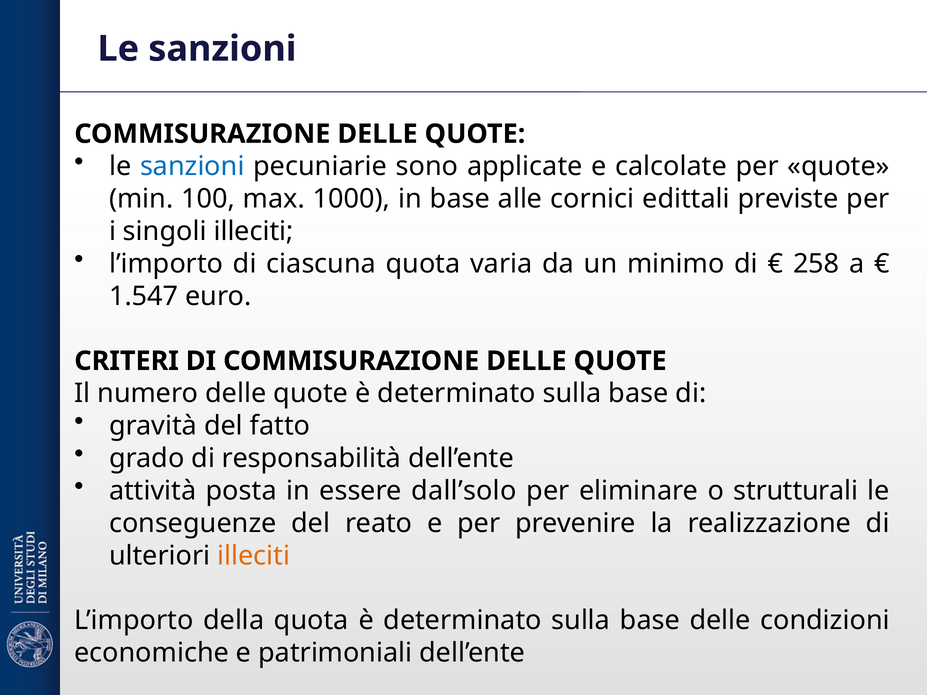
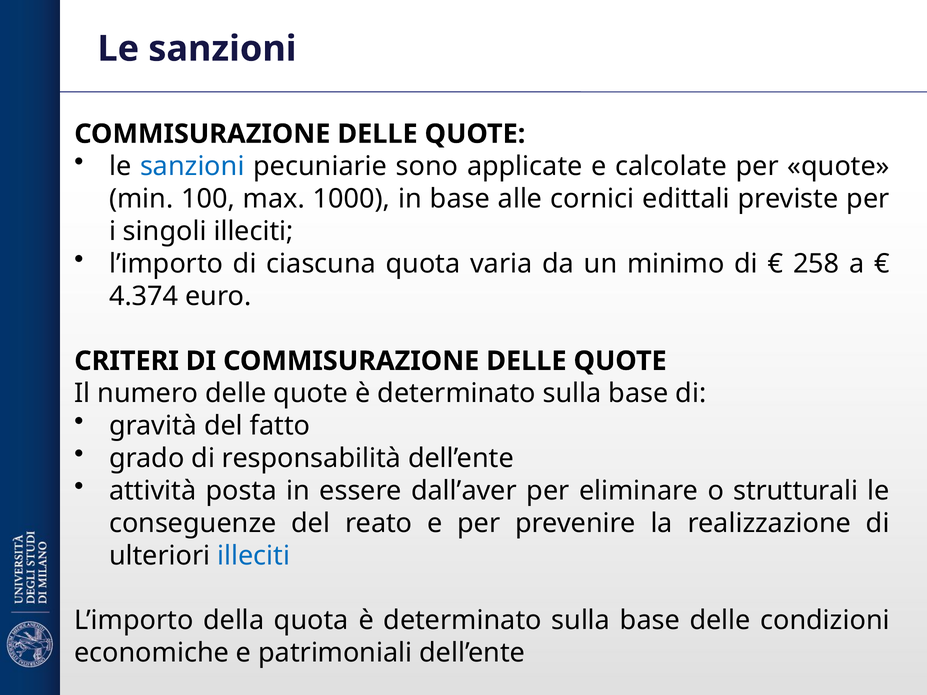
1.547: 1.547 -> 4.374 (144, 296)
dall’solo: dall’solo -> dall’aver (464, 491)
illeciti colour: orange -> blue (254, 556)
